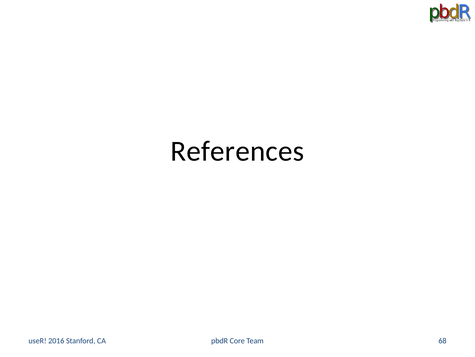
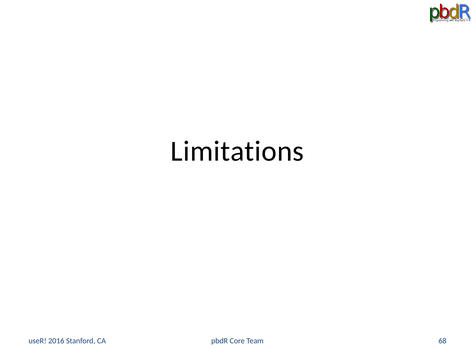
References: References -> Limitations (237, 151)
